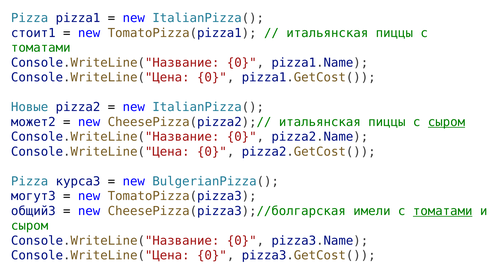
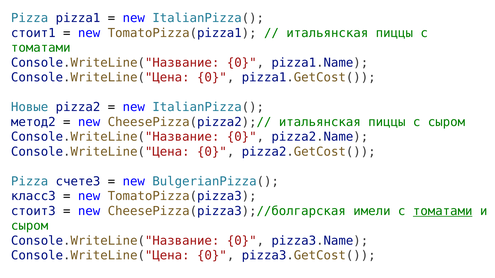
может2: может2 -> метод2 (33, 122)
сыром underline: present -> none (446, 122)
курса3: курса3 -> счете3 (78, 182)
могут3: могут3 -> класс3 (33, 196)
общий3: общий3 -> стоит3 (33, 211)
